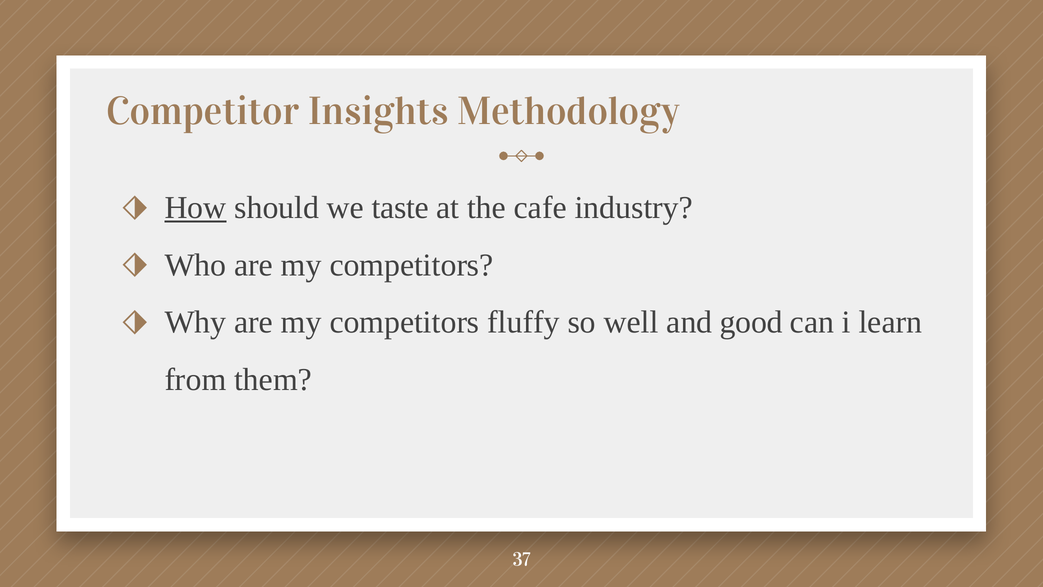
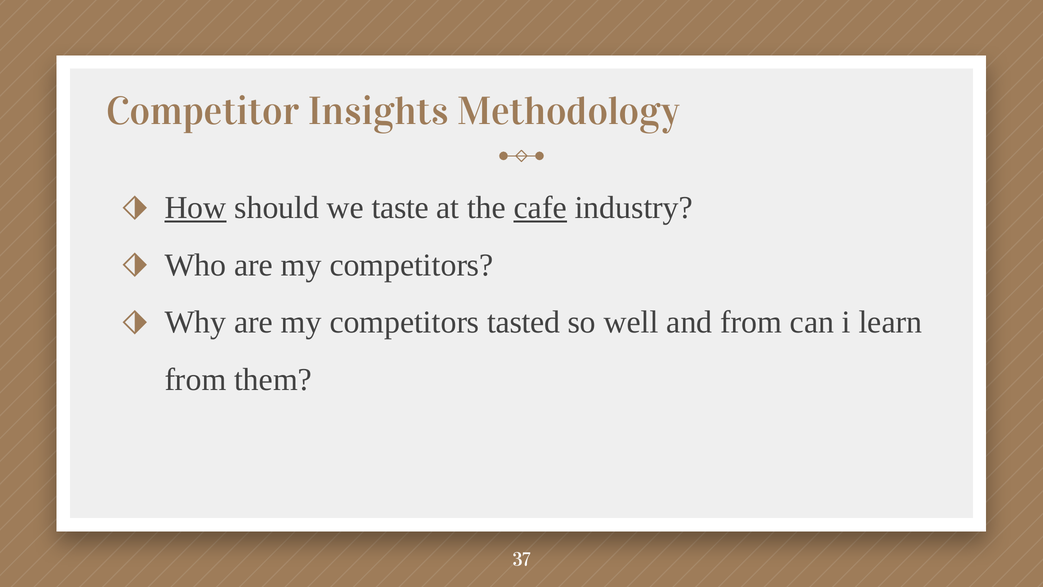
cafe underline: none -> present (540, 208)
fluffy: fluffy -> tasted (524, 322)
and good: good -> from (751, 322)
